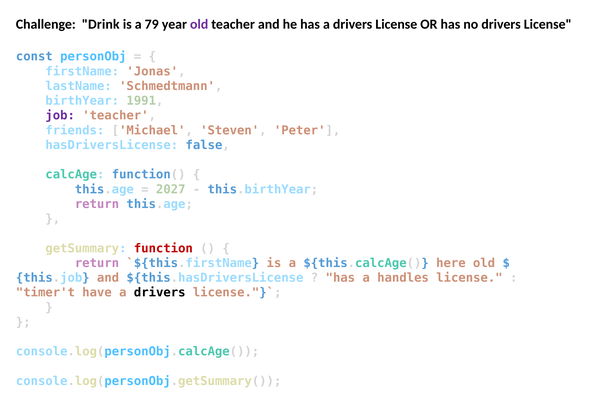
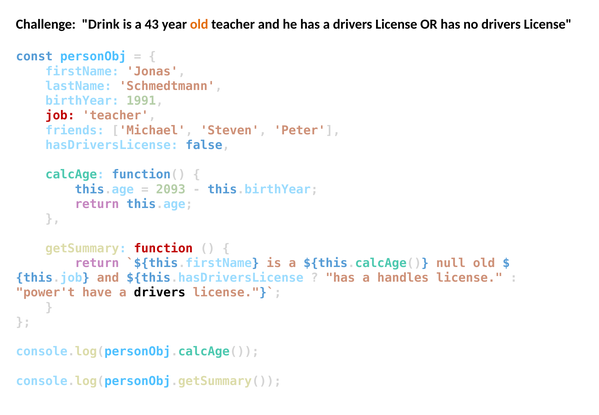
79: 79 -> 43 (152, 24)
old colour: purple -> orange (199, 24)
job colour: purple -> red (60, 116)
2027: 2027 -> 2093 (171, 189)
here: here -> null (451, 263)
timer't: timer't -> power't (45, 292)
